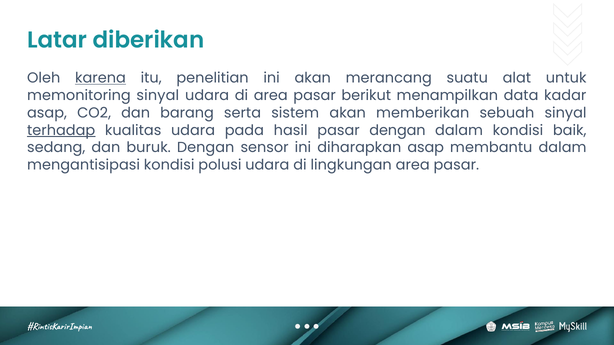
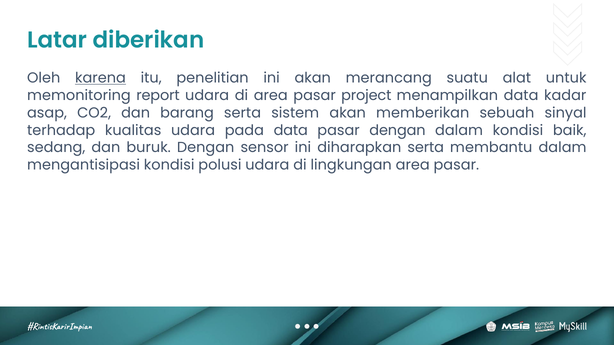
memonitoring sinyal: sinyal -> report (158, 96)
berikut: berikut -> project (366, 96)
terhadap underline: present -> none (61, 130)
pada hasil: hasil -> data (291, 130)
diharapkan asap: asap -> serta (426, 148)
